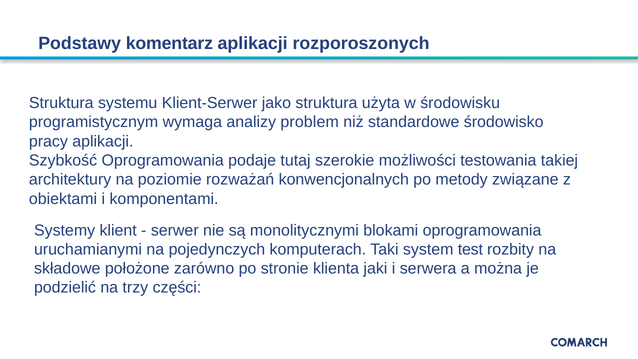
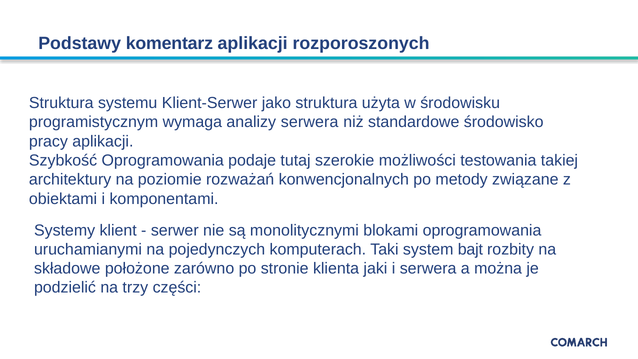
analizy problem: problem -> serwera (310, 122)
test: test -> bajt (470, 249)
